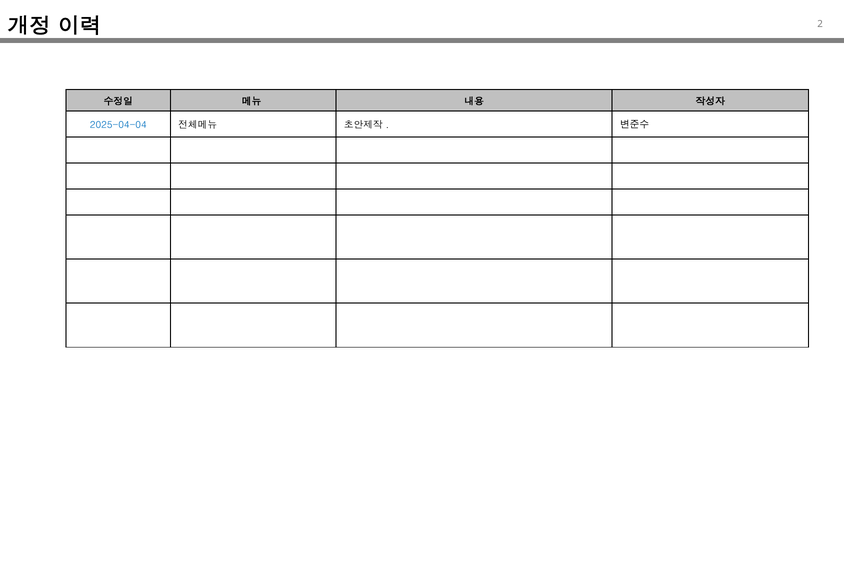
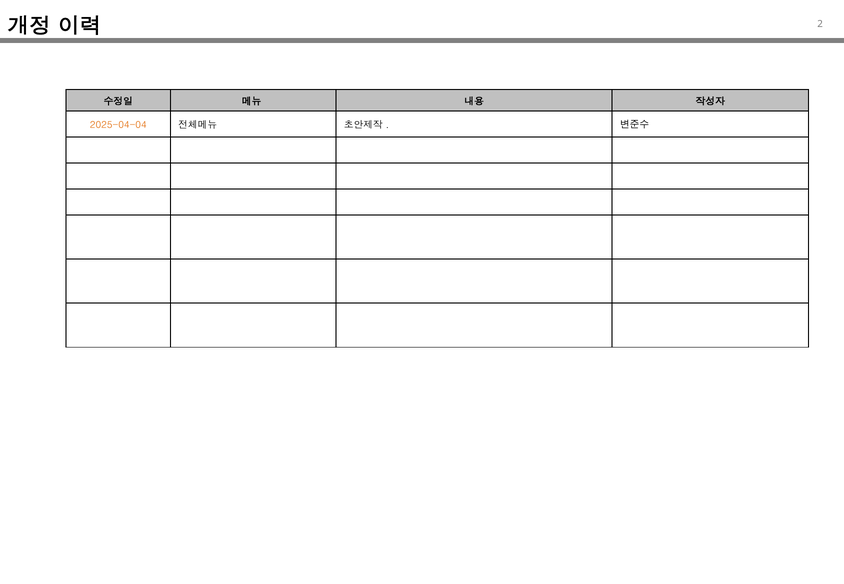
2025-04-04 colour: blue -> orange (118, 125)
